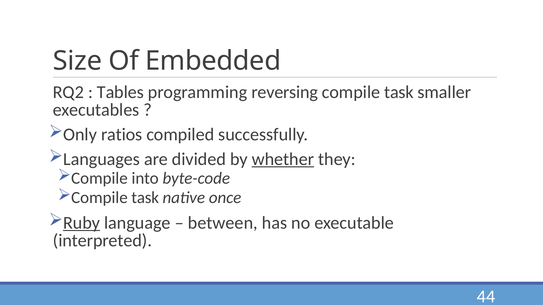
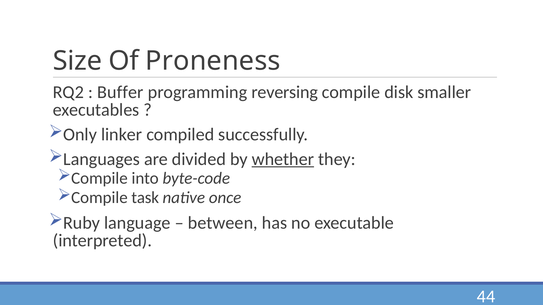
Embedded: Embedded -> Proneness (213, 61)
Tables: Tables -> Buffer (120, 92)
task: task -> disk (399, 92)
ratios: ratios -> linker (122, 135)
Ruby underline: present -> none (82, 223)
